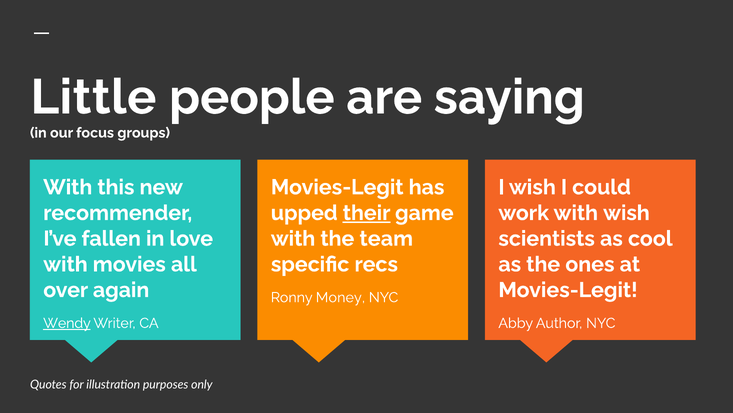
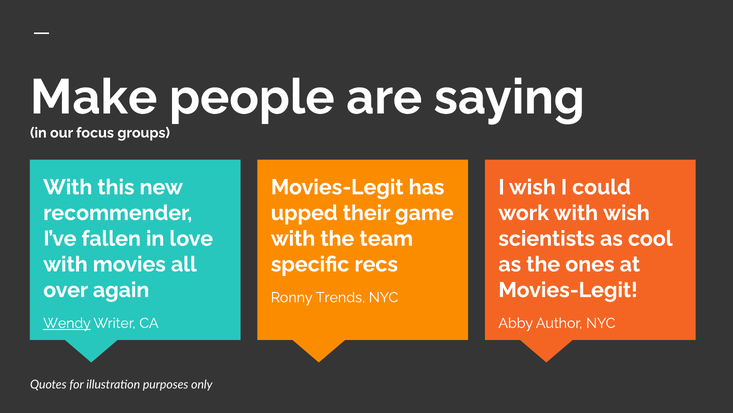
Little: Little -> Make (94, 97)
their underline: present -> none (367, 213)
Money: Money -> Trends (341, 297)
